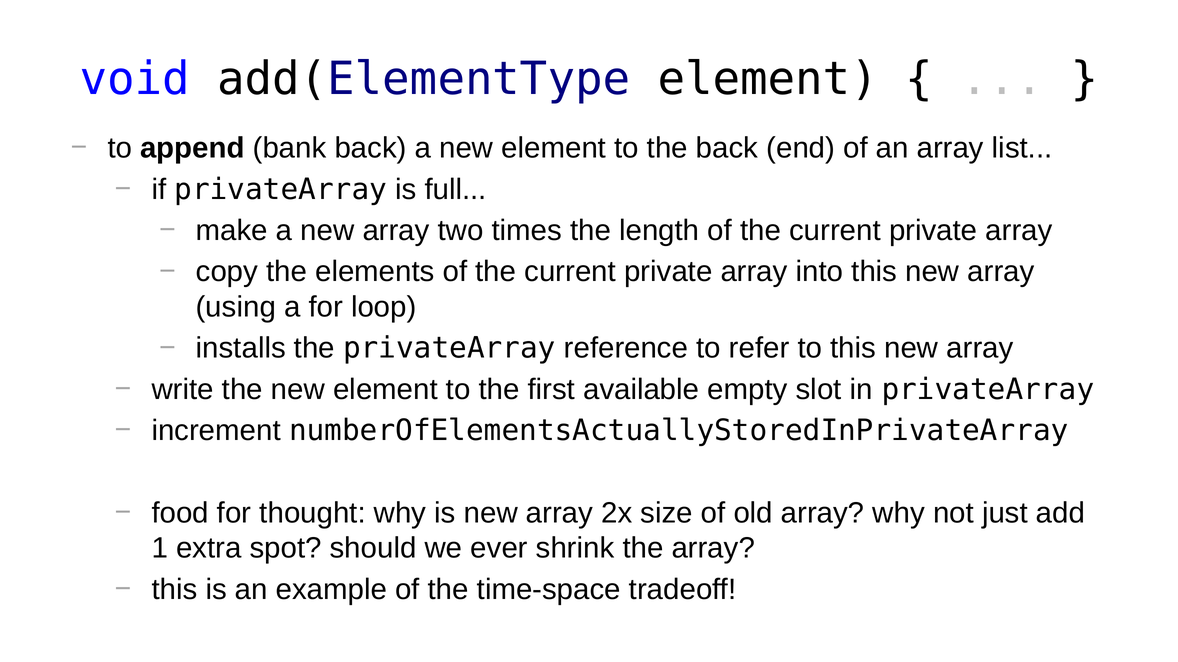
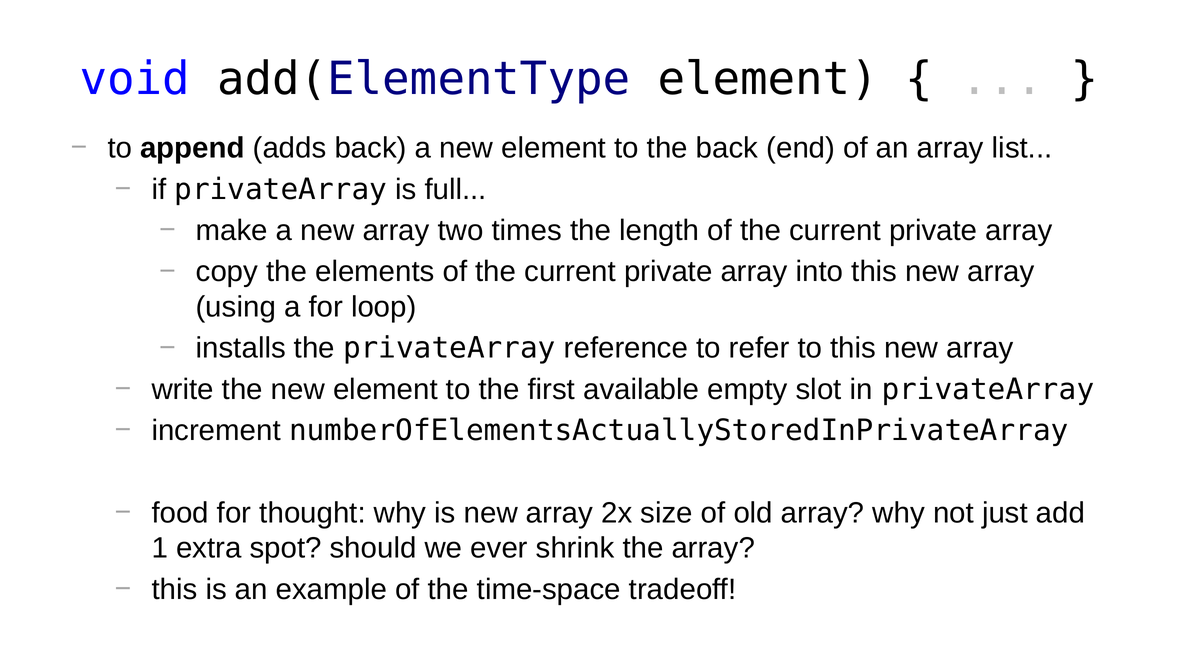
bank: bank -> adds (290, 148)
